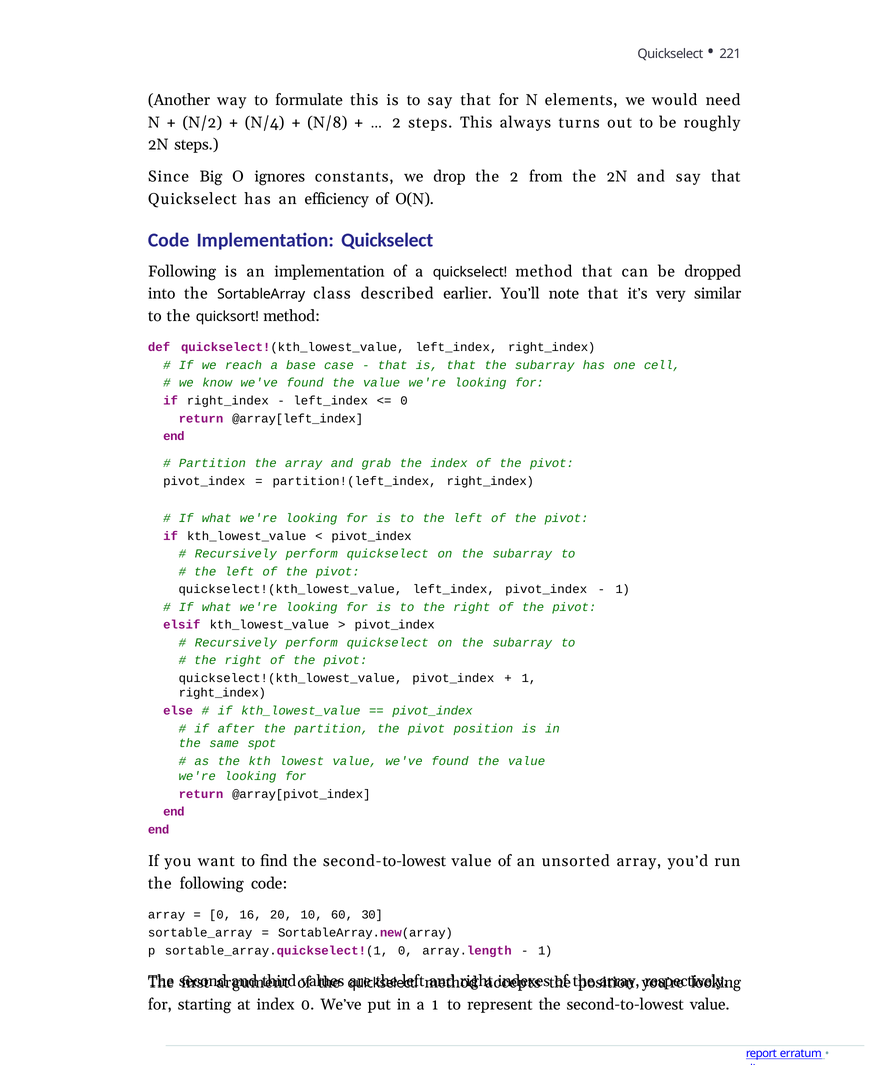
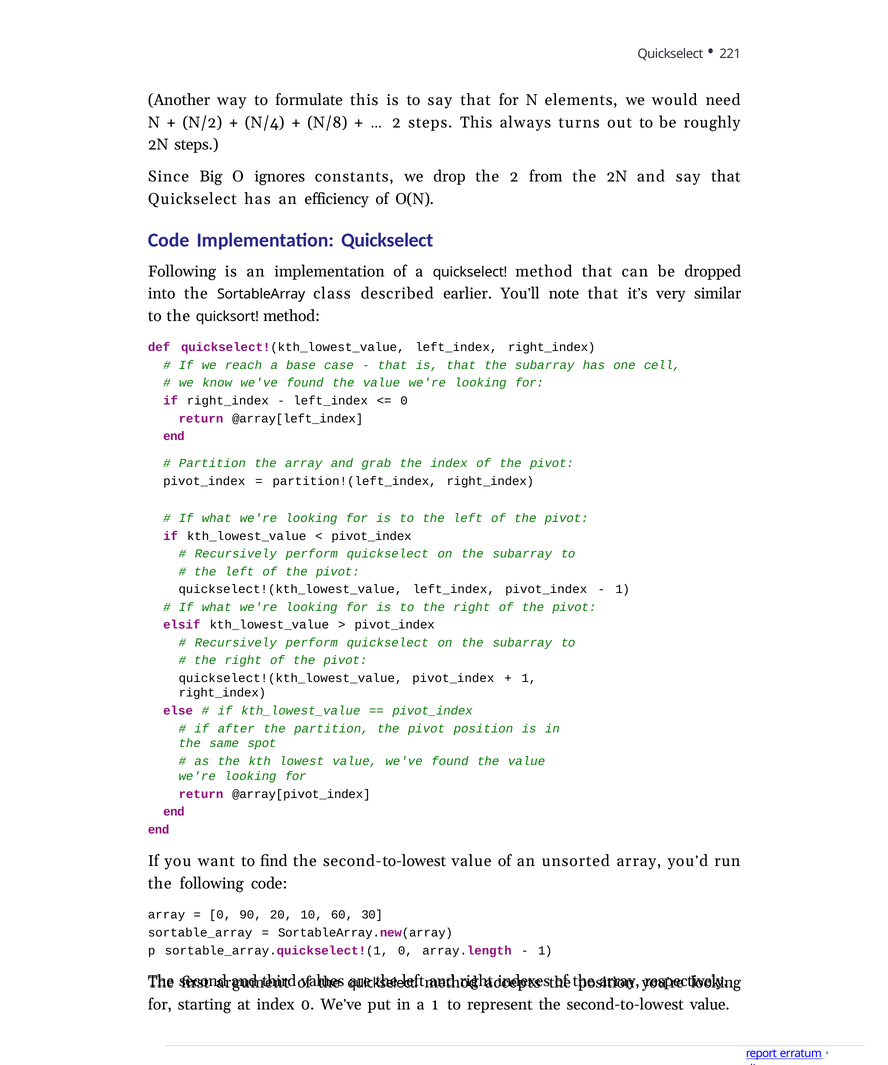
16: 16 -> 90 (251, 915)
